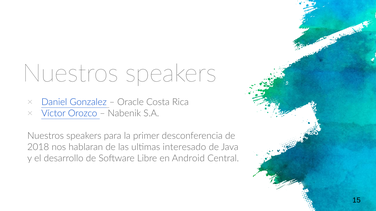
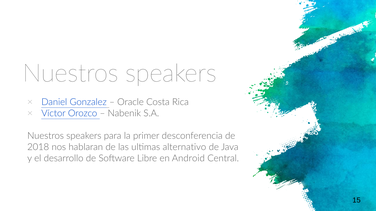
interesado: interesado -> alternativo (184, 147)
